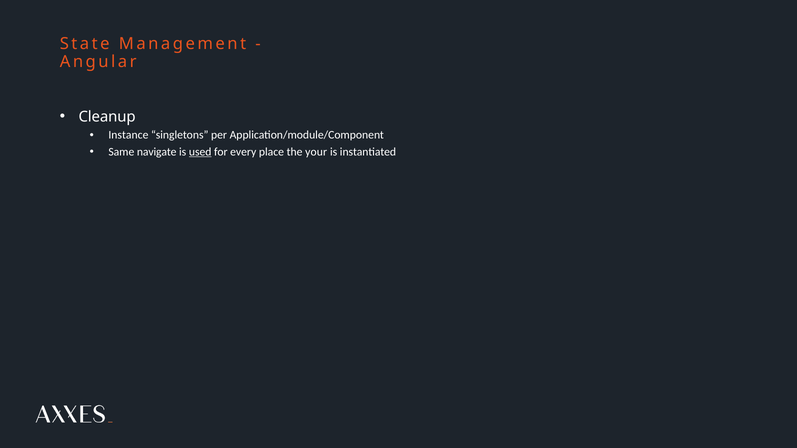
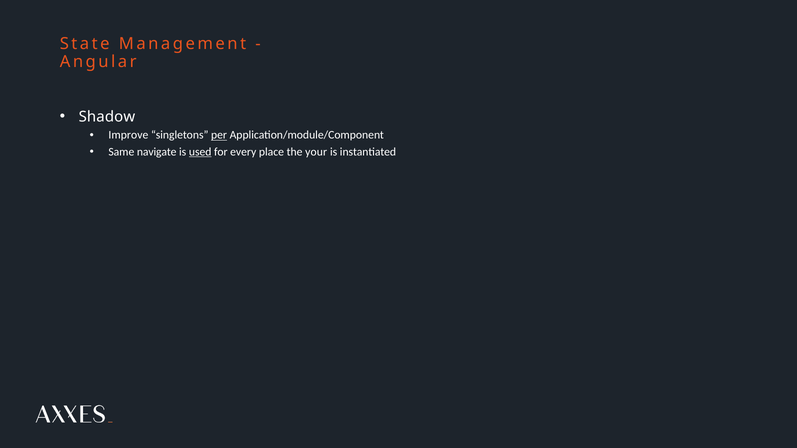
Cleanup: Cleanup -> Shadow (107, 117)
Instance: Instance -> Improve (128, 135)
per underline: none -> present (219, 135)
